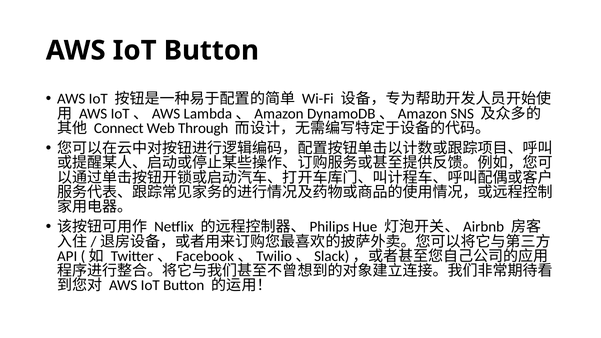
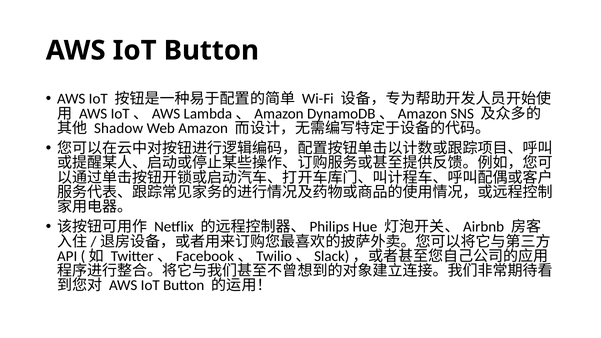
Connect: Connect -> Shadow (119, 128)
Through: Through -> Amazon (203, 128)
